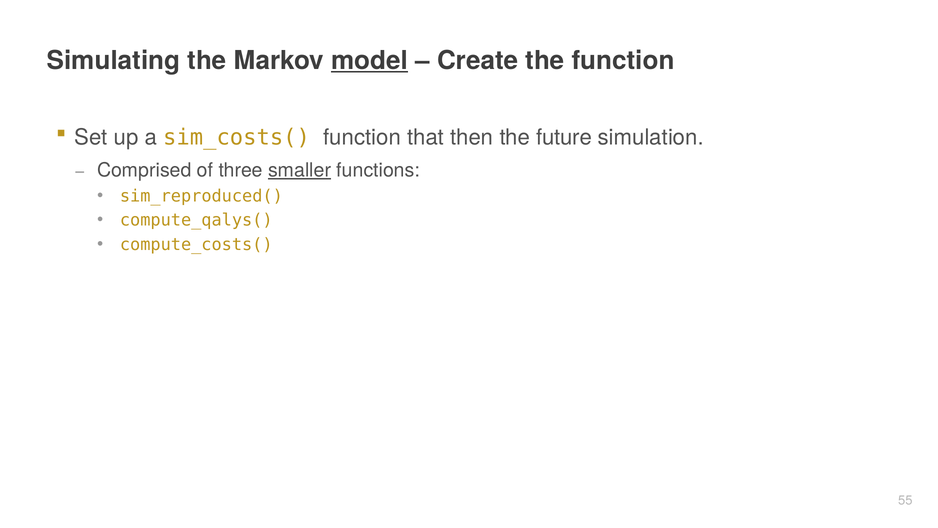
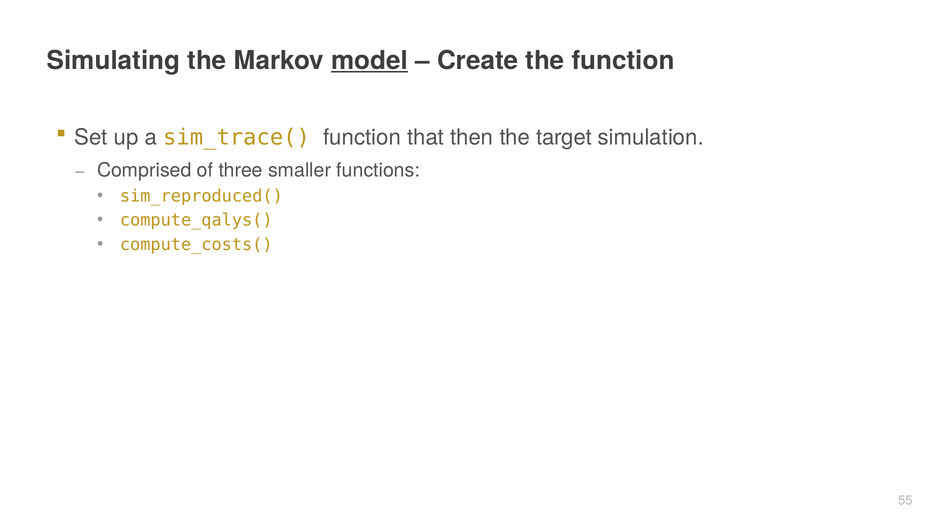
sim_costs(: sim_costs( -> sim_trace( (237, 138)
future: future -> target (564, 138)
smaller underline: present -> none (300, 170)
